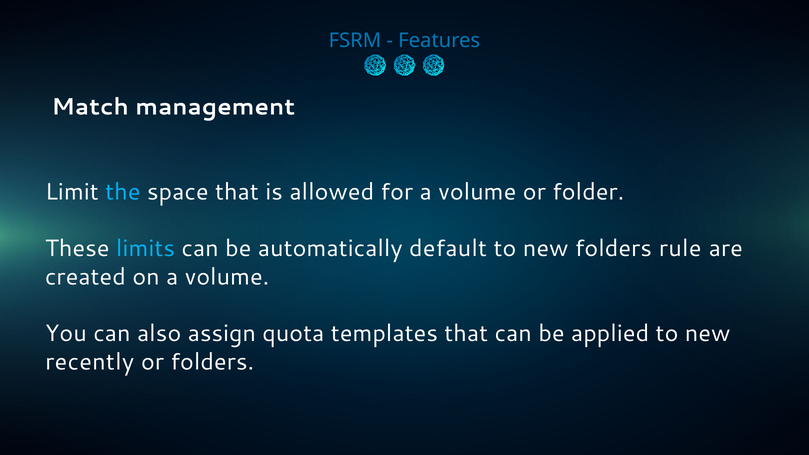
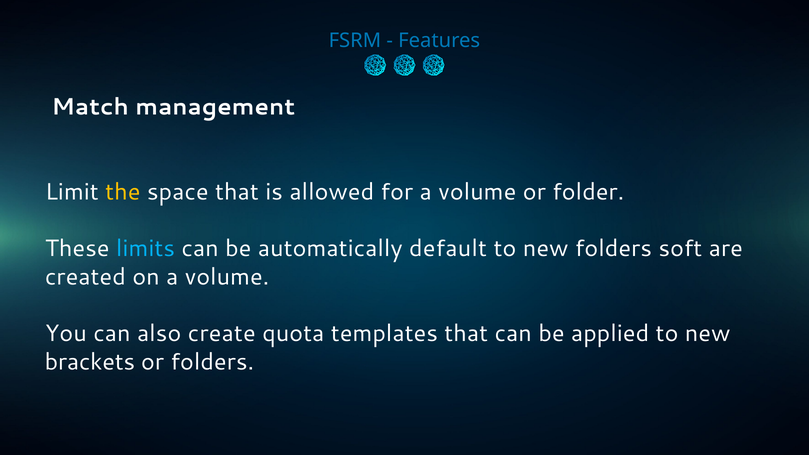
the colour: light blue -> yellow (123, 192)
rule: rule -> soft (680, 249)
assign: assign -> create (222, 334)
recently: recently -> brackets (90, 362)
